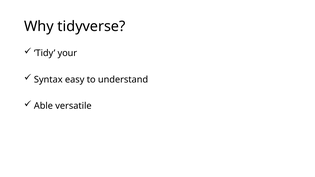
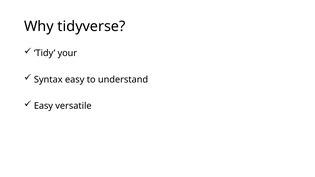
Able: Able -> Easy (43, 106)
